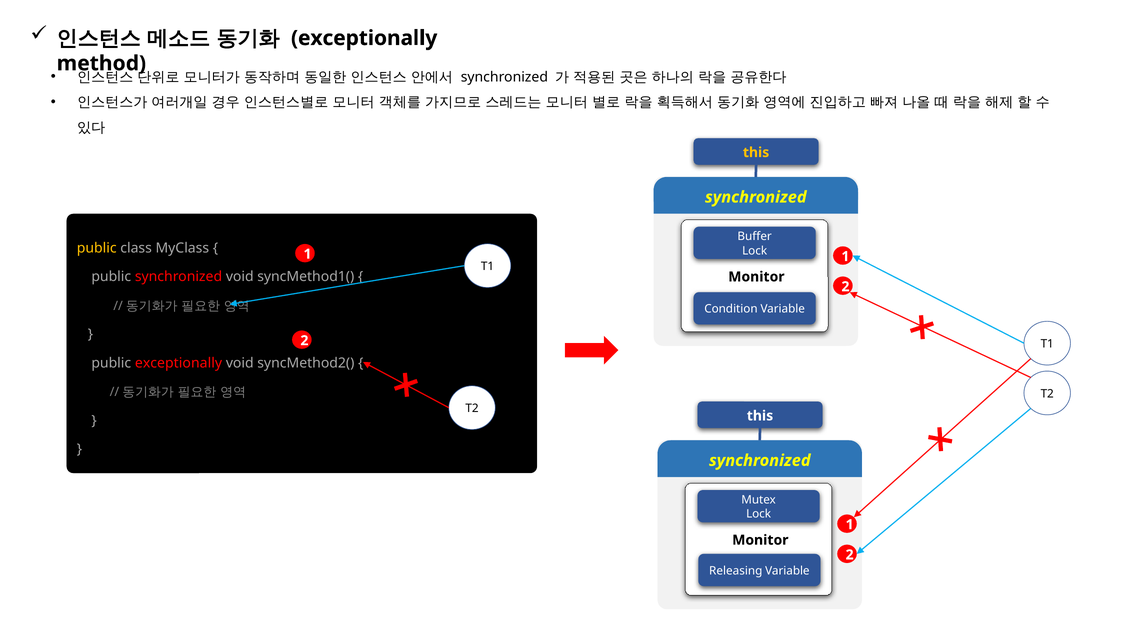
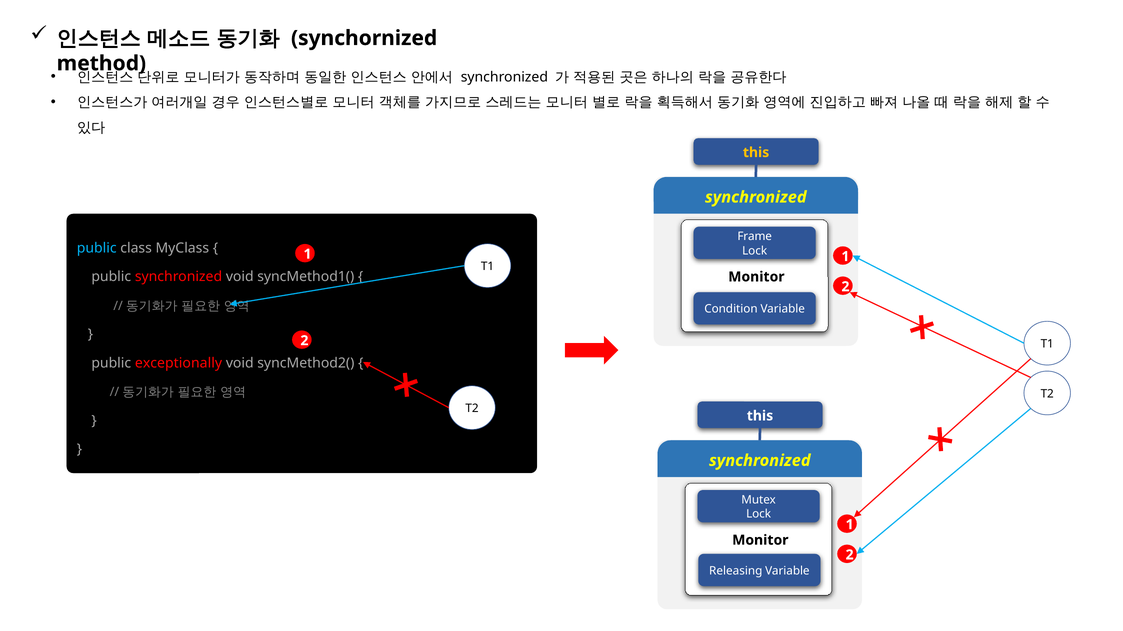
exceptionally: exceptionally -> synchornized (364, 38)
Buffer: Buffer -> Frame (755, 237)
public colour: yellow -> light blue (97, 248)
